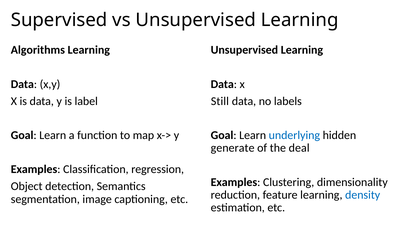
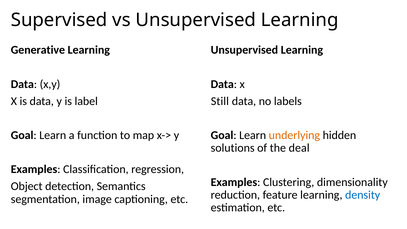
Algorithms: Algorithms -> Generative (38, 50)
underlying colour: blue -> orange (294, 135)
generate: generate -> solutions (233, 148)
